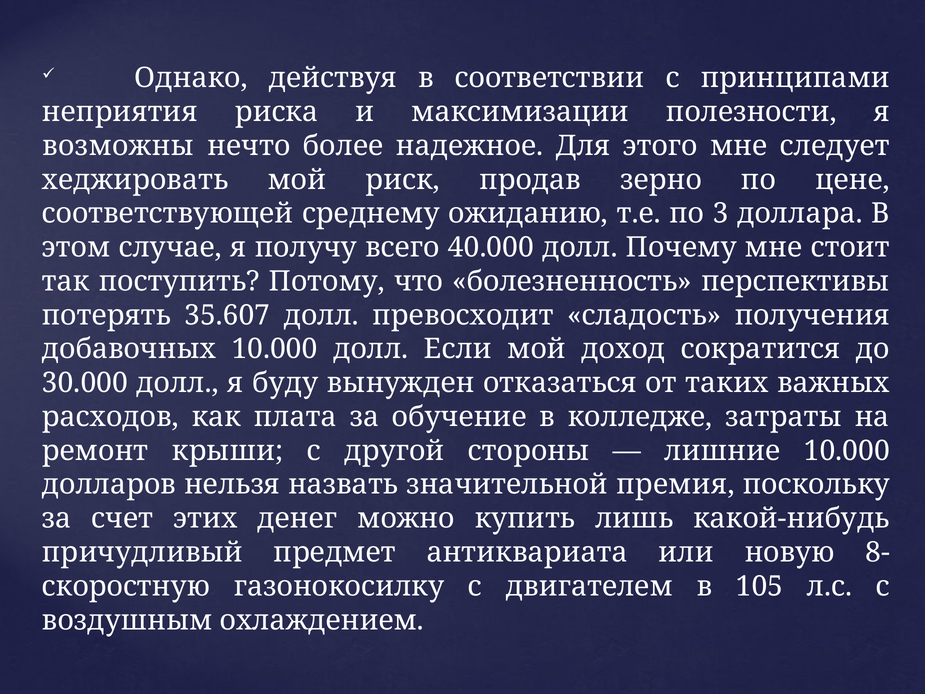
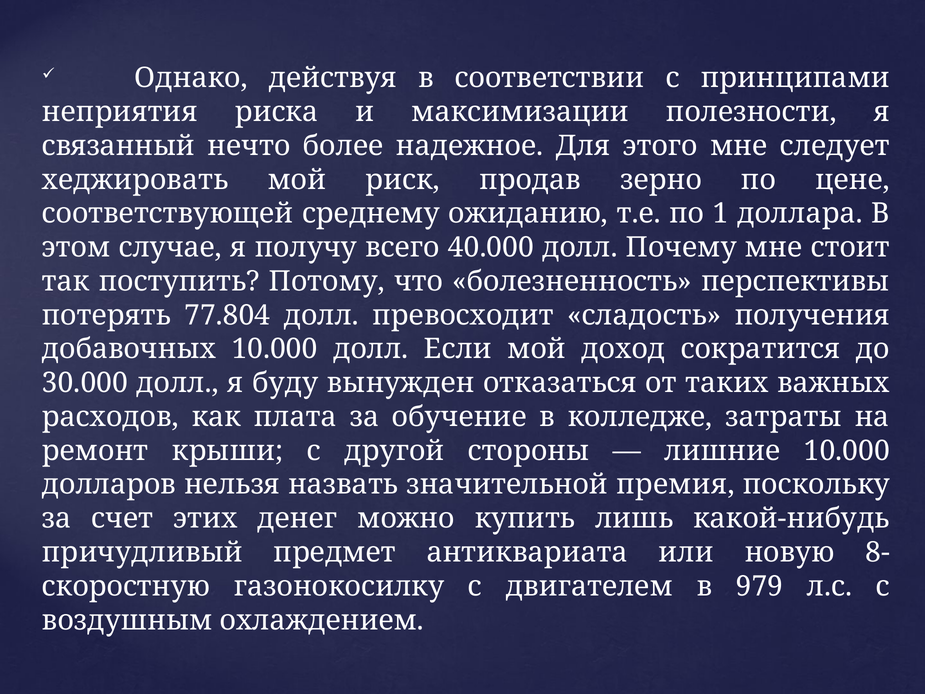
возможны: возможны -> связанный (119, 146)
3: 3 -> 1 (721, 214)
35.607: 35.607 -> 77.804 (227, 315)
105: 105 -> 979 (760, 586)
